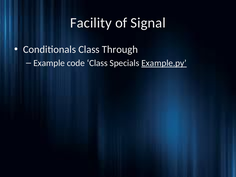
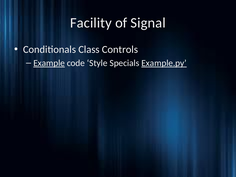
Through: Through -> Controls (120, 50)
Example underline: none -> present (49, 63)
code Class: Class -> Style (97, 63)
